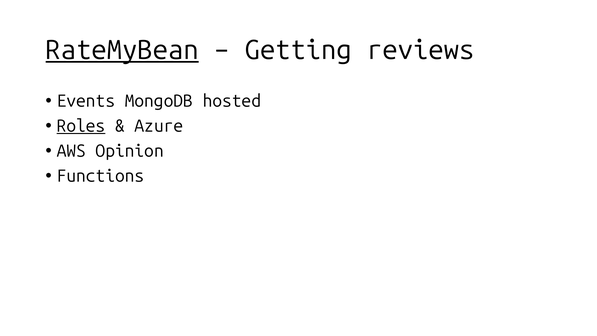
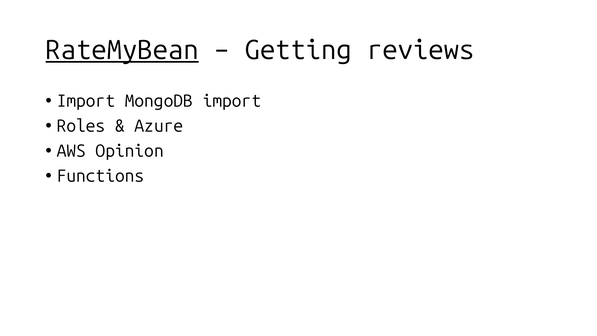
Events: Events -> Import (86, 101)
MongoDB hosted: hosted -> import (232, 101)
Roles underline: present -> none (81, 126)
